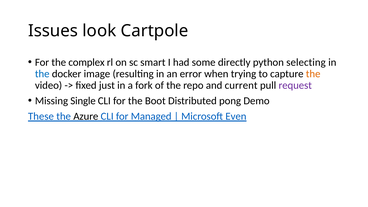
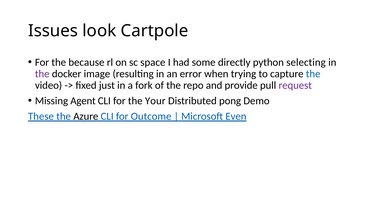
complex: complex -> because (86, 62)
smart: smart -> space (153, 62)
the colour: blue -> purple (42, 74)
the colour: orange -> blue (313, 74)
current: current -> provide (241, 85)
Single: Single -> Agent (83, 101)
Boot: Boot -> Your (155, 101)
Managed: Managed -> Outcome (151, 116)
